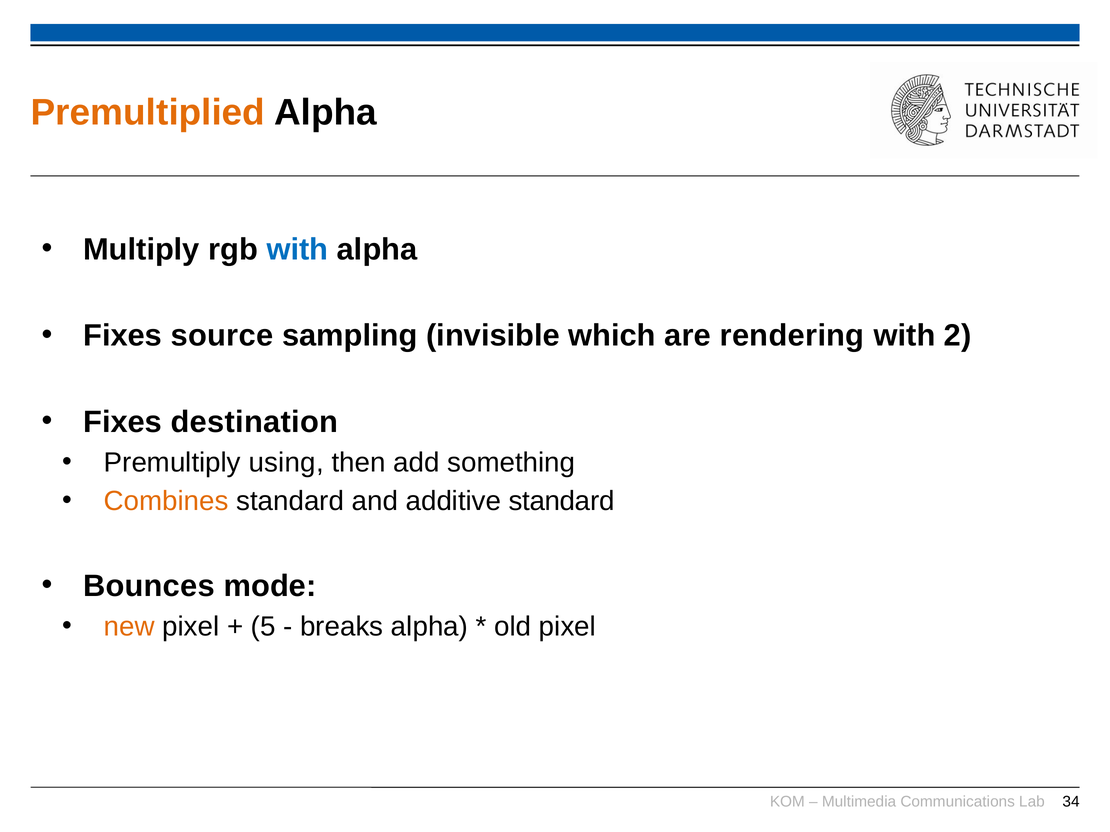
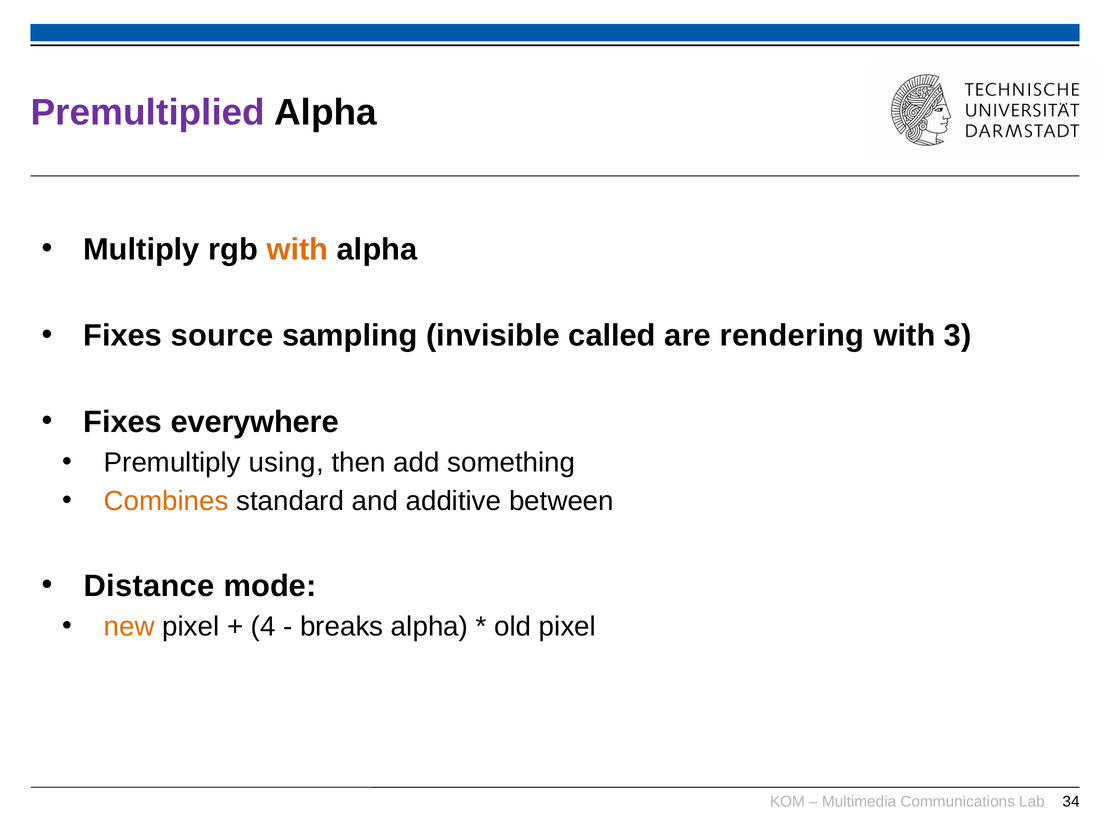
Premultiplied colour: orange -> purple (148, 113)
with colour: blue -> orange (297, 250)
which: which -> called (612, 336)
2: 2 -> 3 (958, 336)
destination: destination -> everywhere (255, 422)
additive standard: standard -> between (561, 502)
Bounces: Bounces -> Distance (149, 586)
5: 5 -> 4 (263, 627)
